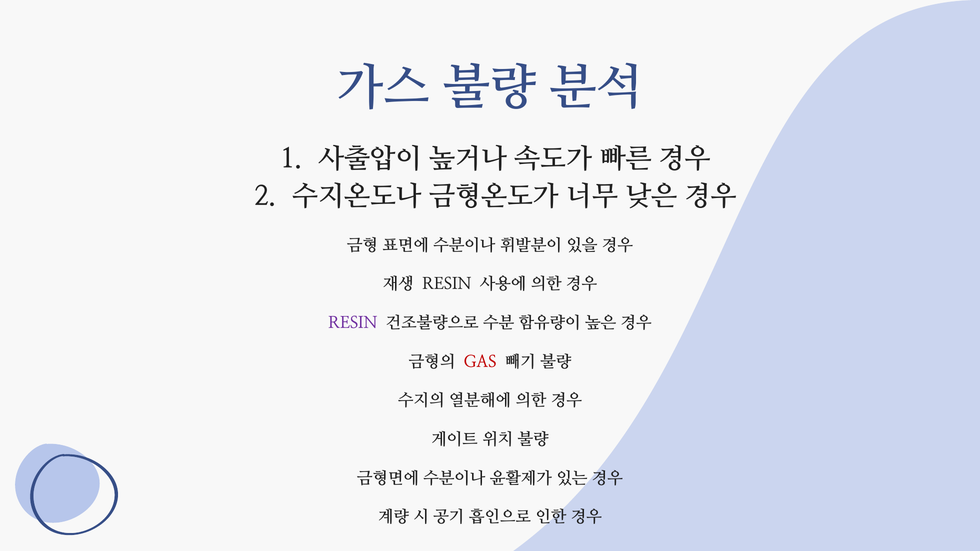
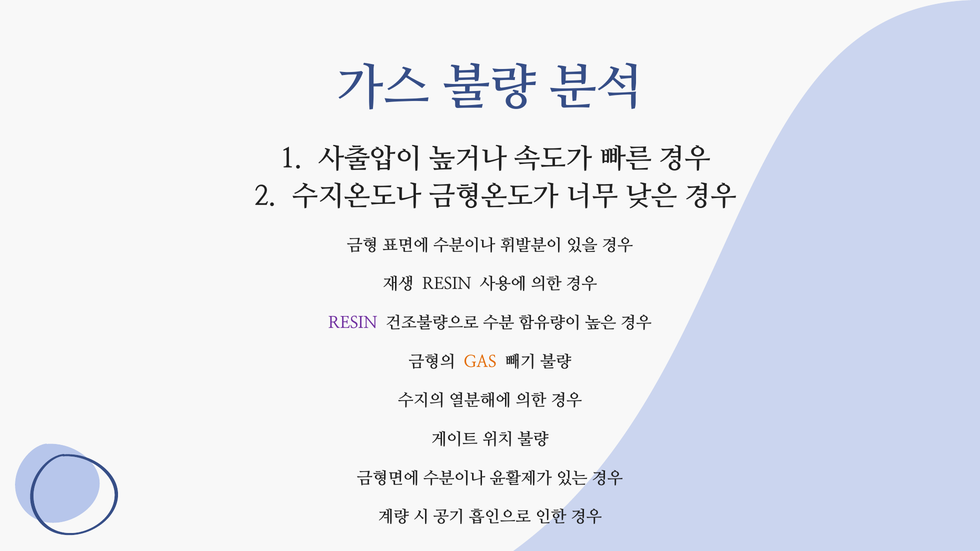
GAS colour: red -> orange (480, 362)
